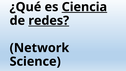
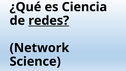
Ciencia underline: present -> none (84, 7)
